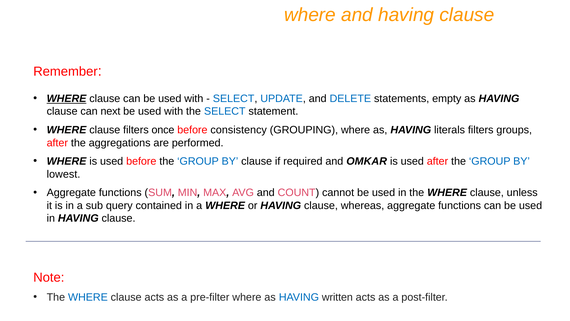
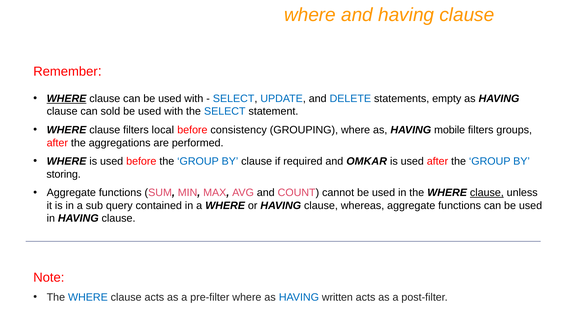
next: next -> sold (110, 111)
once: once -> local (163, 130)
literals: literals -> mobile (450, 130)
lowest: lowest -> storing (64, 174)
clause underline: none -> present (487, 192)
